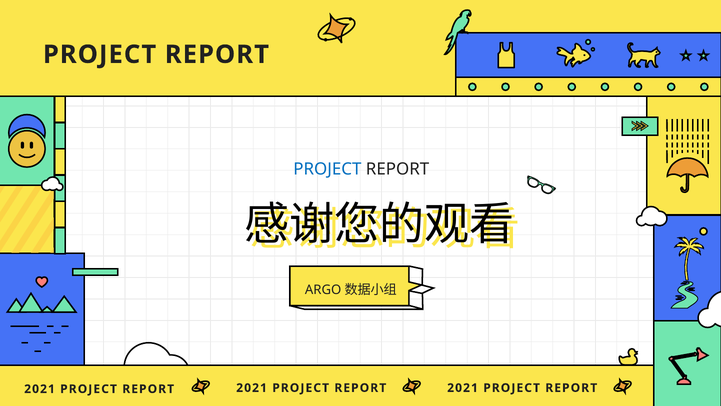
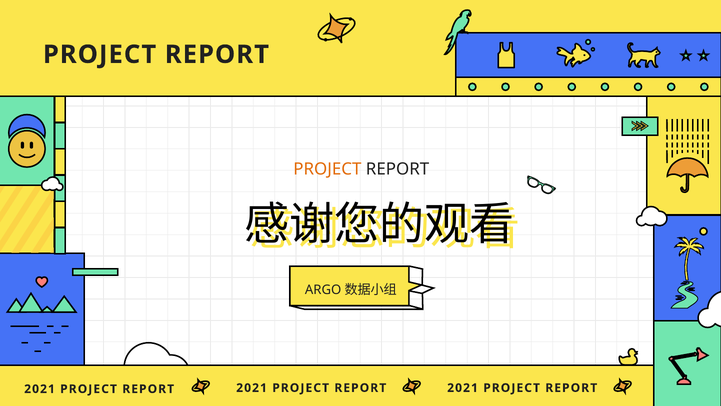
PROJECT colour: blue -> orange (327, 169)
